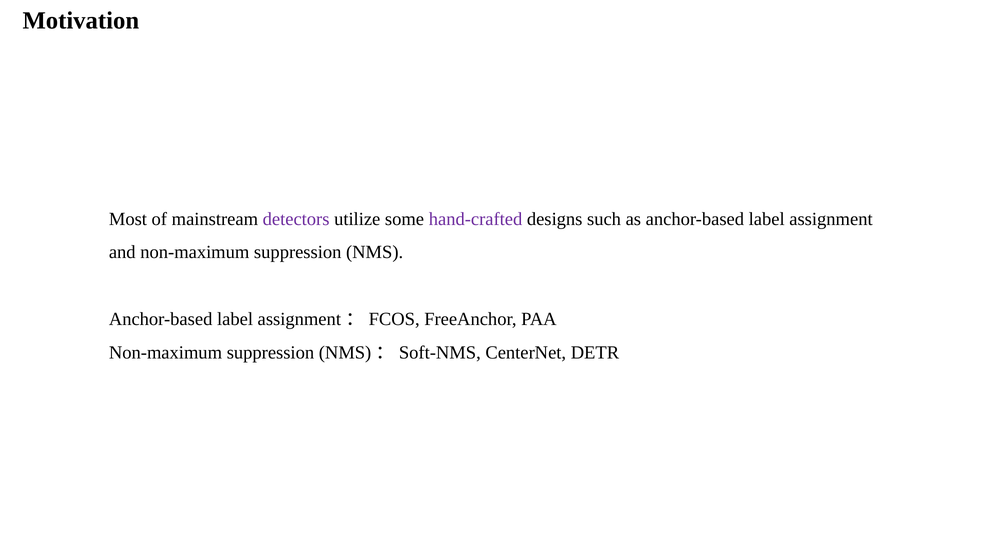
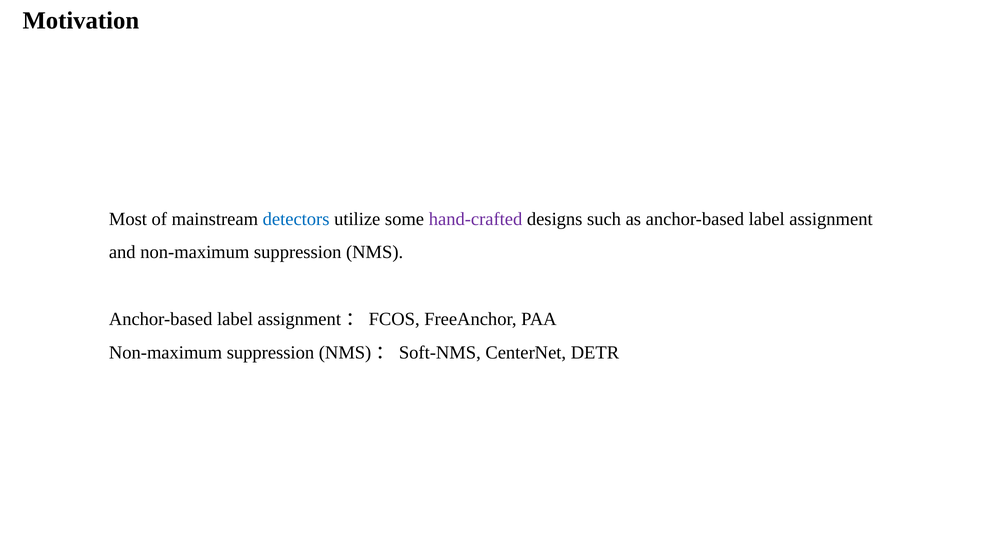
detectors colour: purple -> blue (296, 219)
